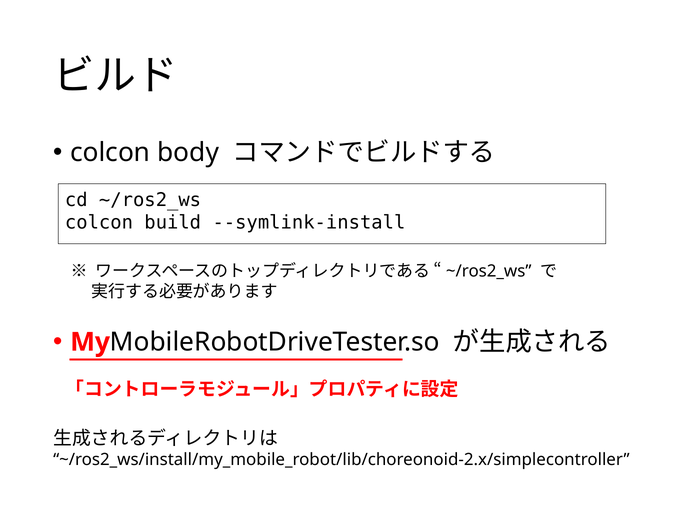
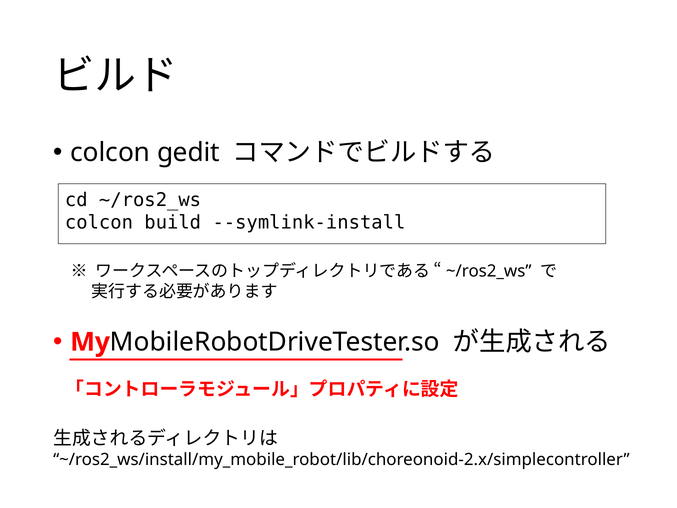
body: body -> gedit (188, 153)
